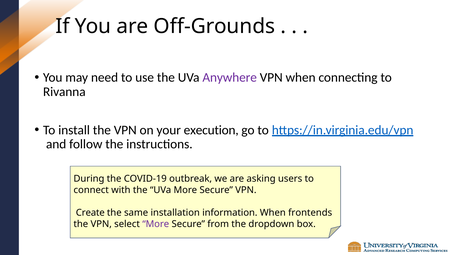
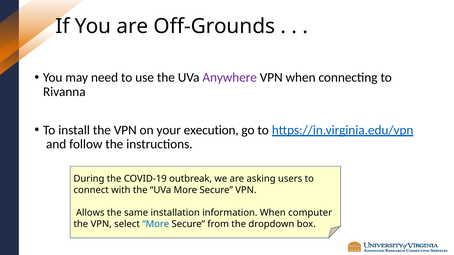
Create: Create -> Allows (90, 213)
frontends: frontends -> computer (310, 213)
More colour: purple -> blue (156, 224)
